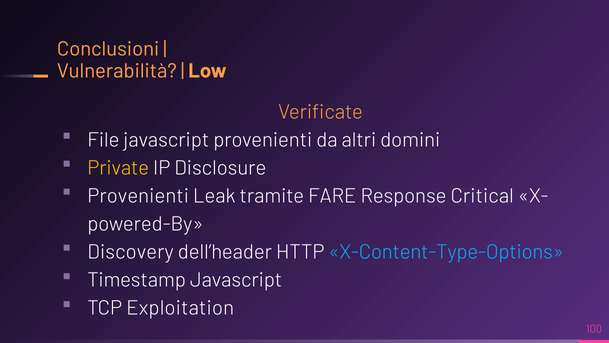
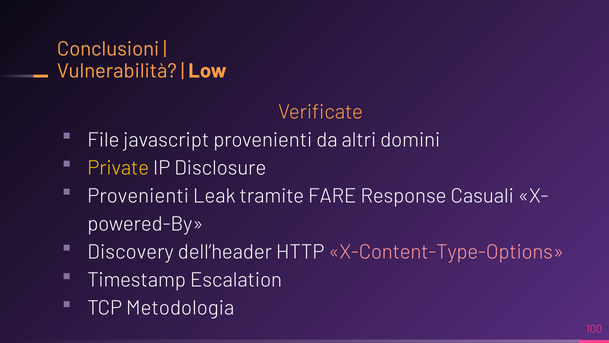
Critical: Critical -> Casuali (482, 196)
X-Content-Type-Options colour: light blue -> pink (446, 252)
Timestamp Javascript: Javascript -> Escalation (236, 280)
Exploitation: Exploitation -> Metodologia (180, 308)
